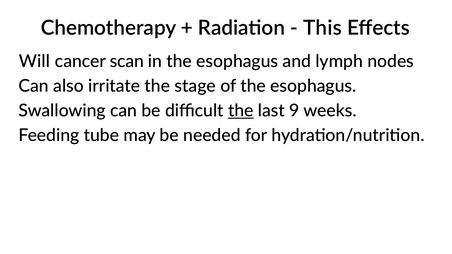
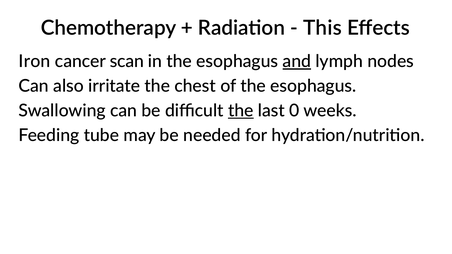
Will: Will -> Iron (34, 62)
and underline: none -> present (297, 62)
stage: stage -> chest (195, 86)
9: 9 -> 0 (294, 111)
